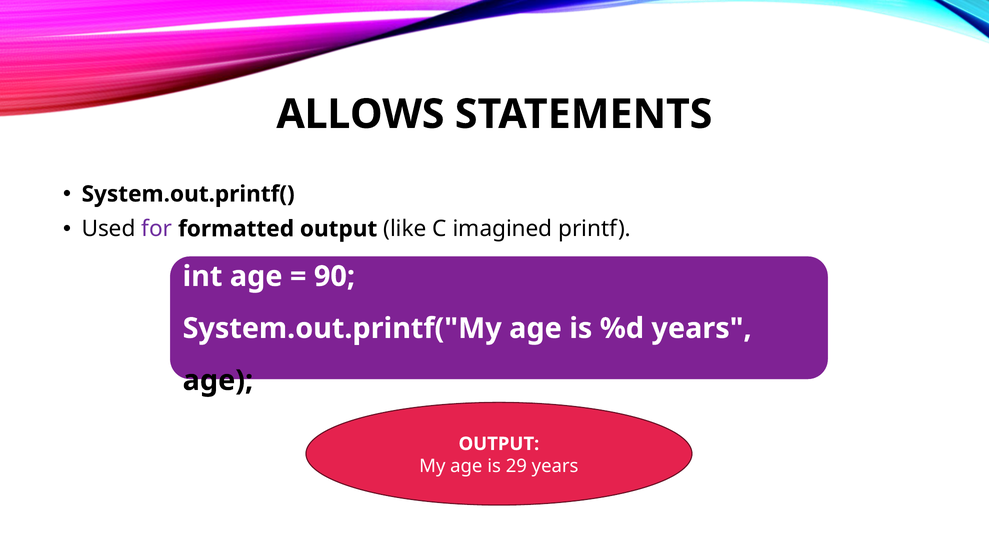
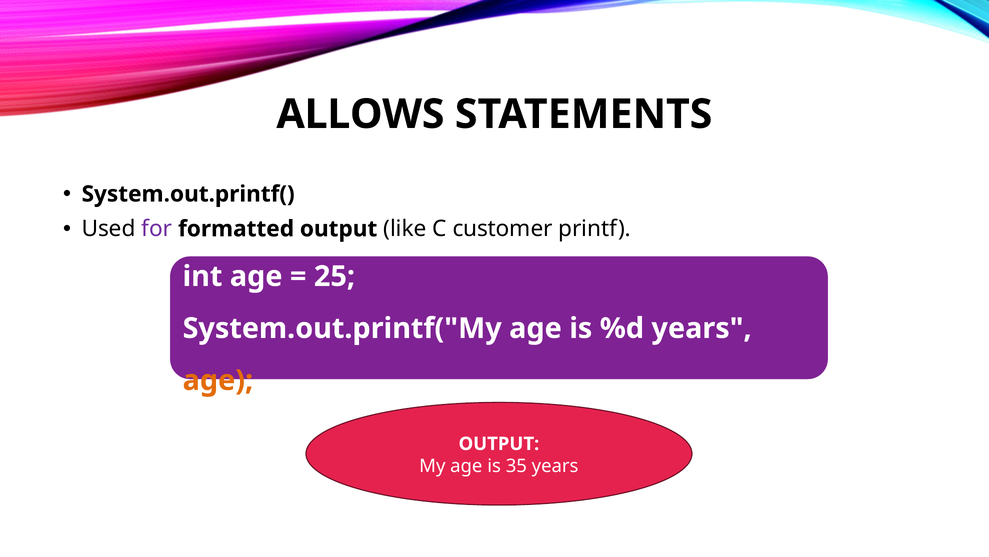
imagined: imagined -> customer (503, 229)
90: 90 -> 25 (334, 276)
age colour: black -> orange (218, 380)
29: 29 -> 35 (516, 466)
